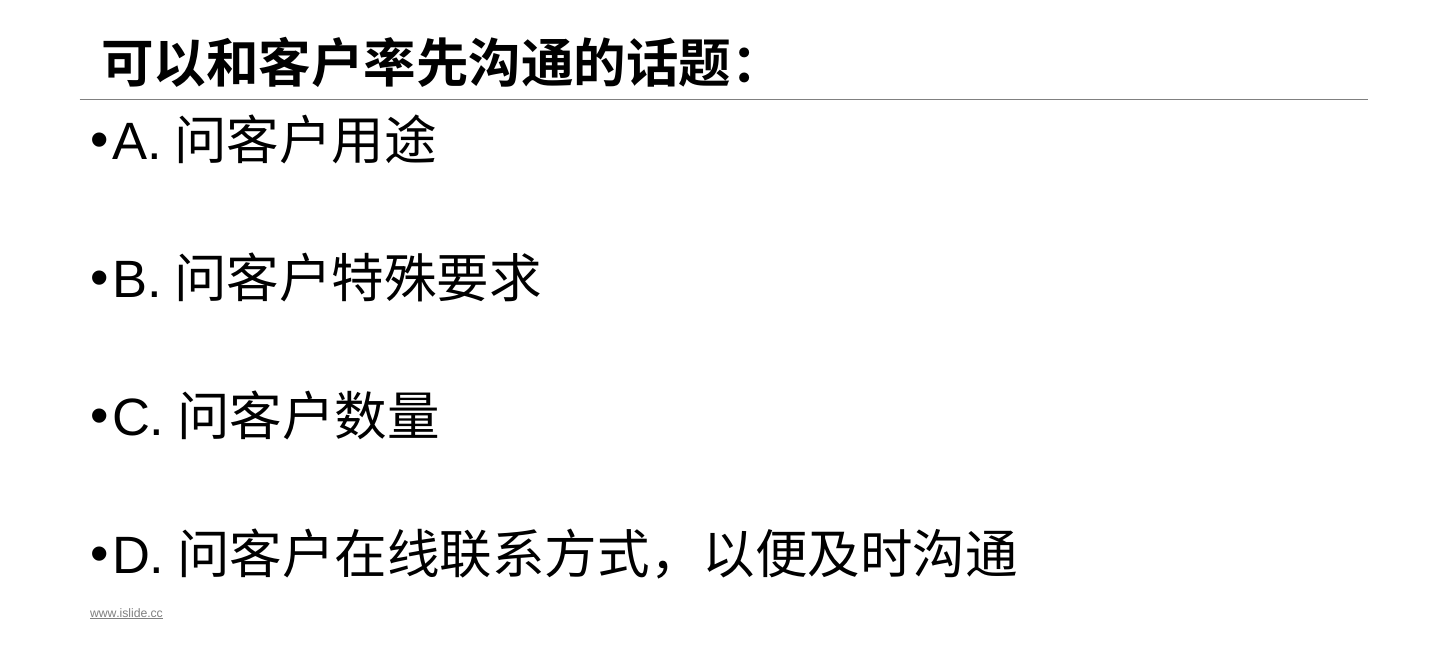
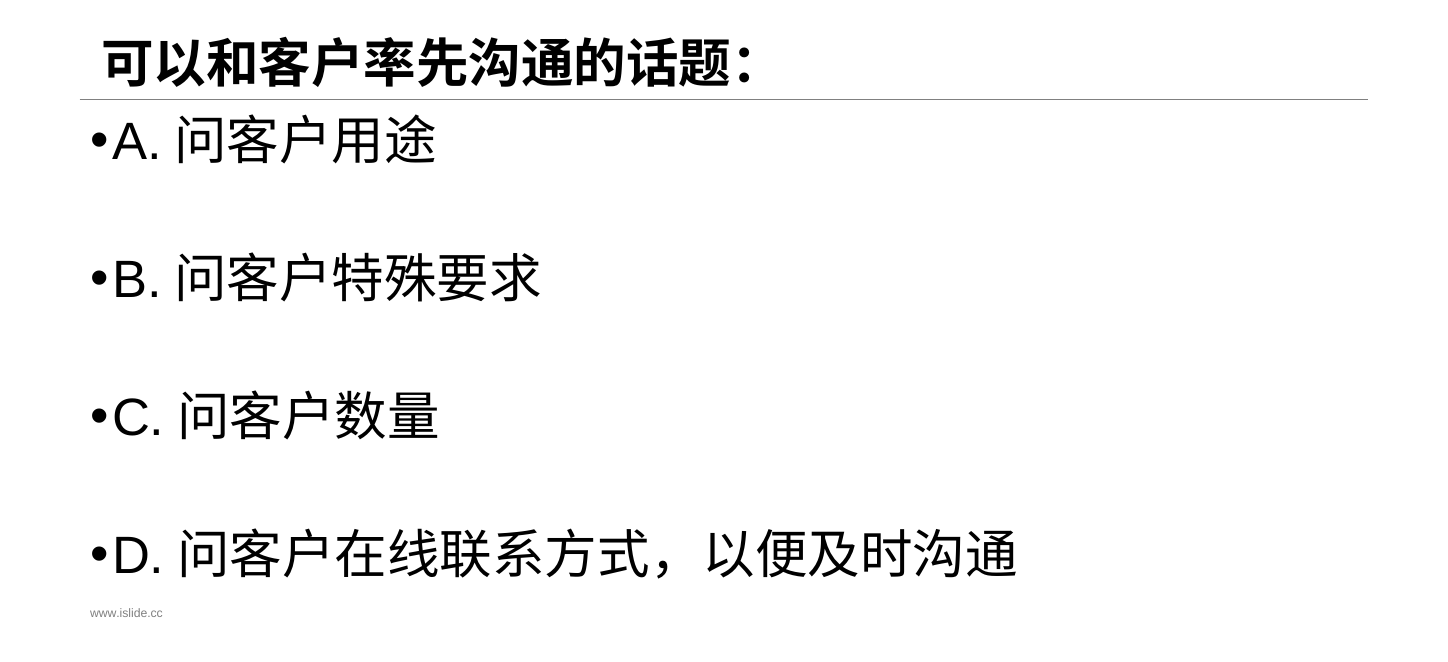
www.islide.cc underline: present -> none (126, 613)
